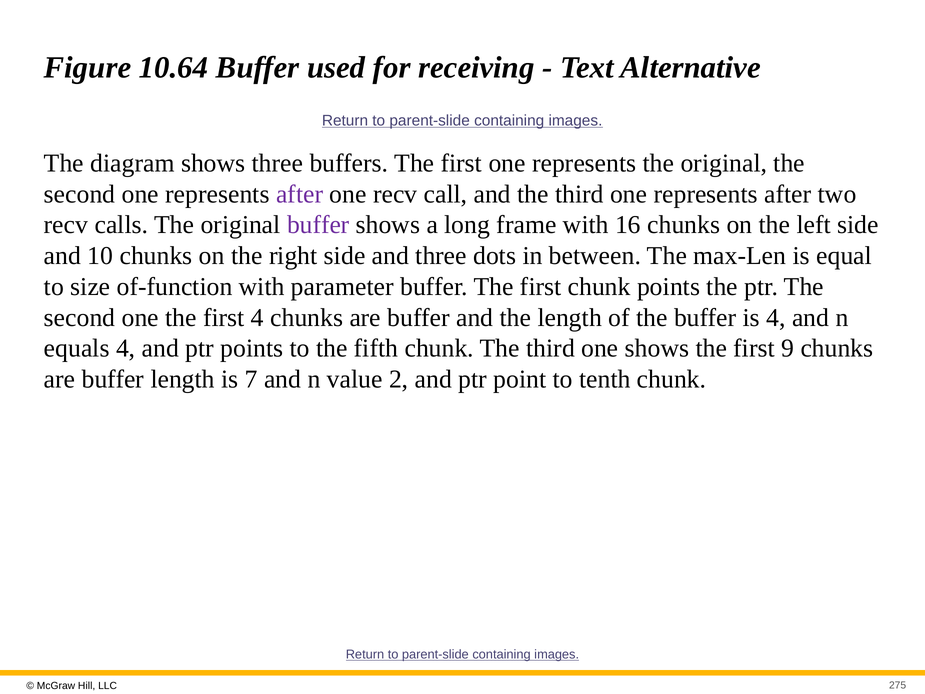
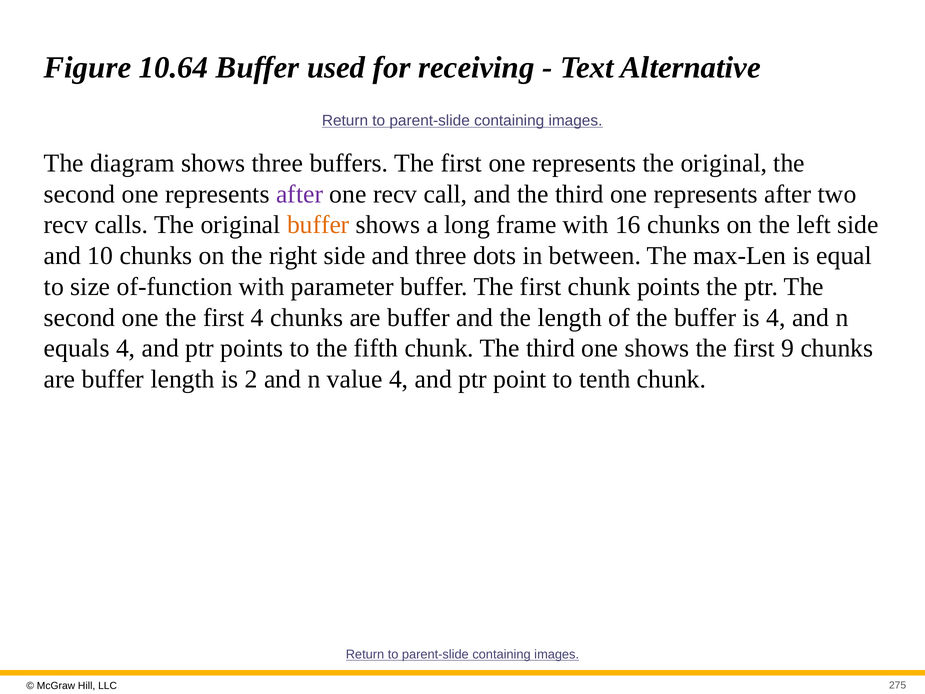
buffer colour: purple -> orange (318, 225)
7: 7 -> 2 (251, 379)
value 2: 2 -> 4 (399, 379)
